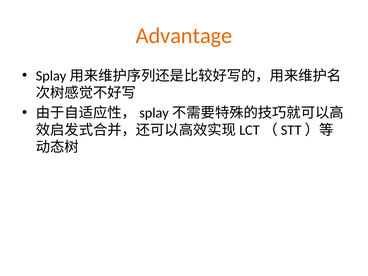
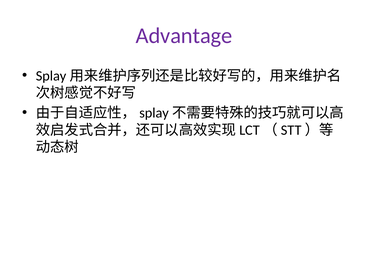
Advantage colour: orange -> purple (184, 36)
